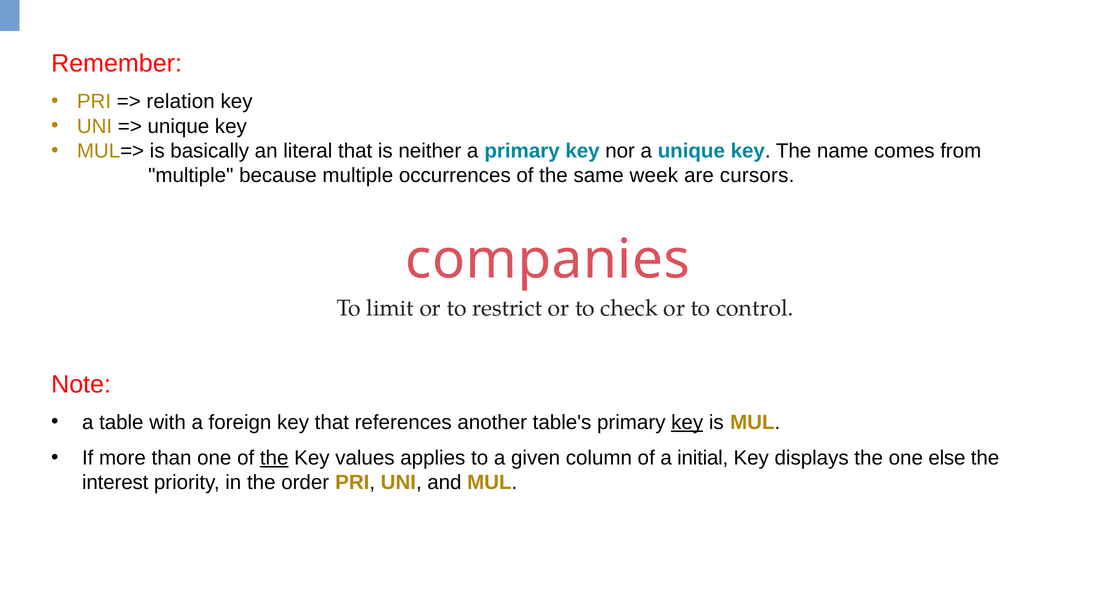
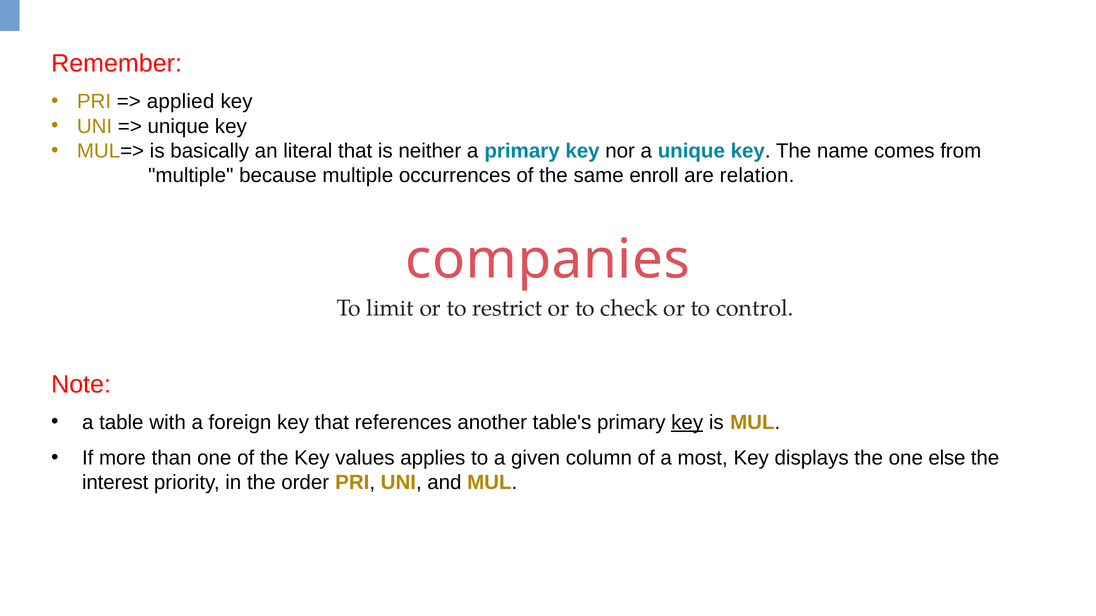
relation: relation -> applied (181, 102)
week: week -> enroll (654, 176)
cursors: cursors -> relation (757, 176)
the underline: present -> none (274, 458)
initial: initial -> most (703, 458)
